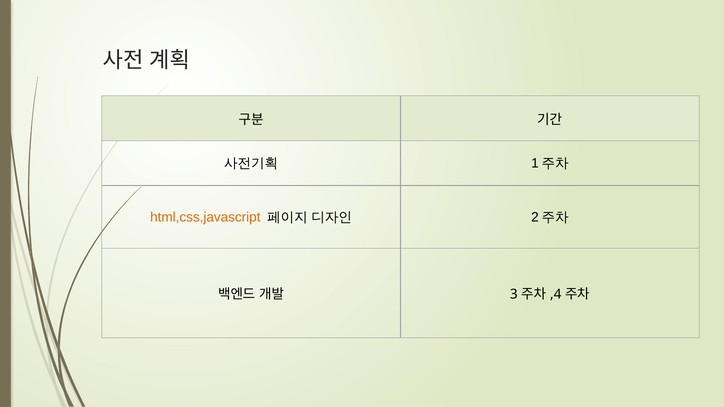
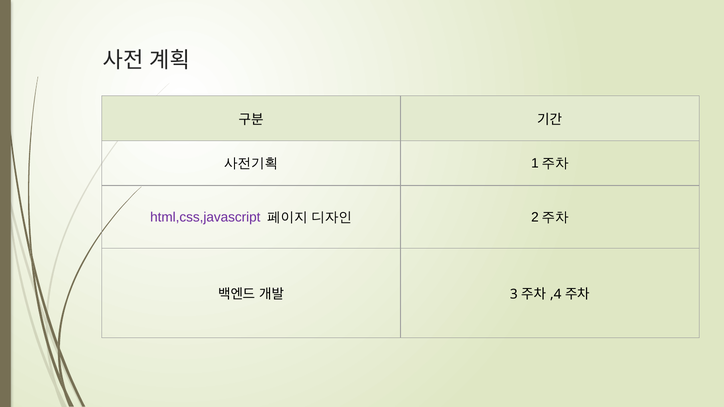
html,css,javascript colour: orange -> purple (205, 217)
